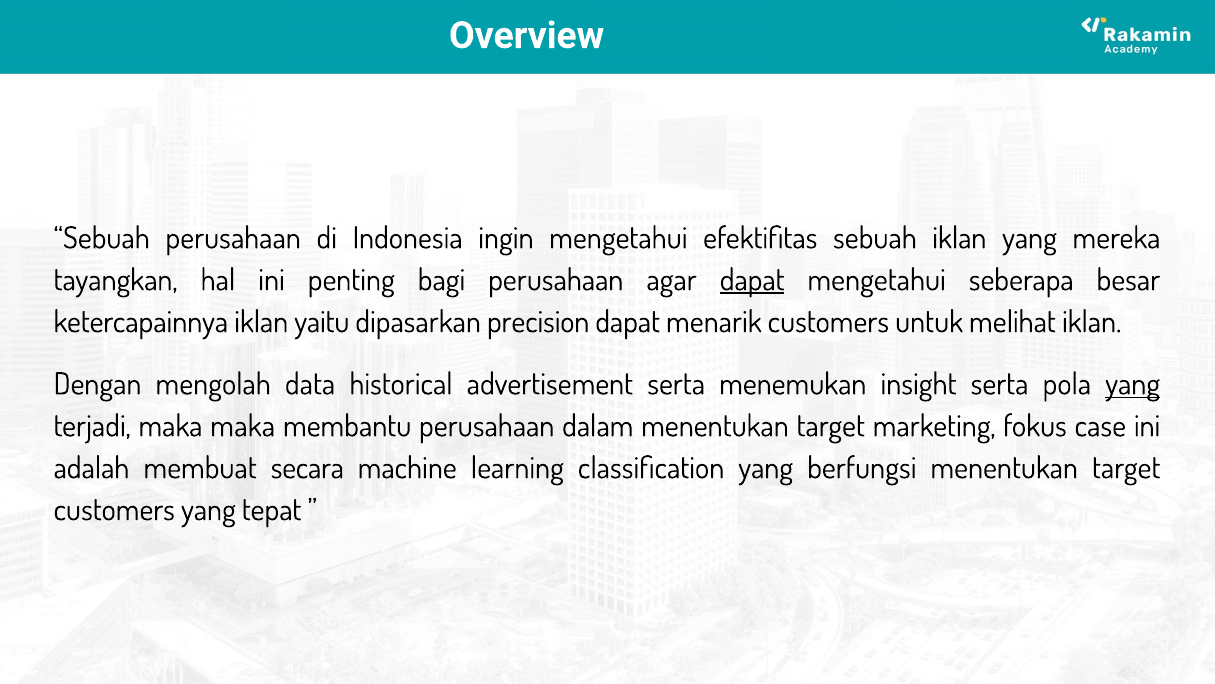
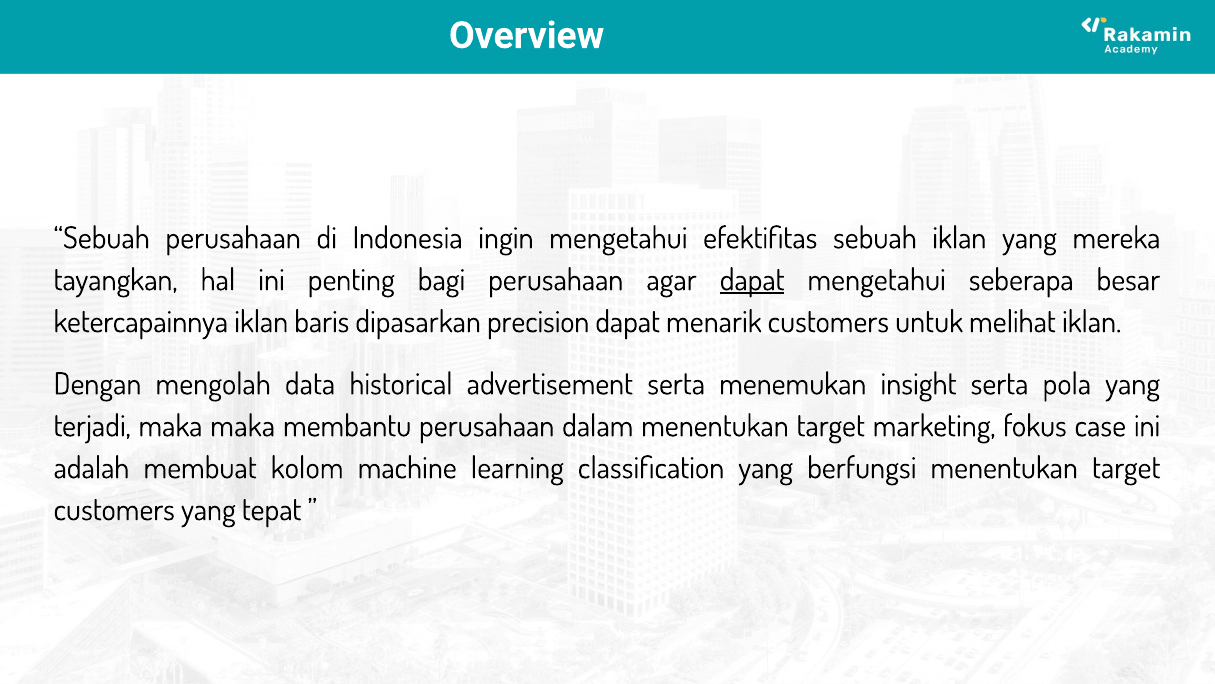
yaitu: yaitu -> baris (322, 322)
yang underline: present -> none (1133, 384)
secara: secara -> kolom (307, 468)
